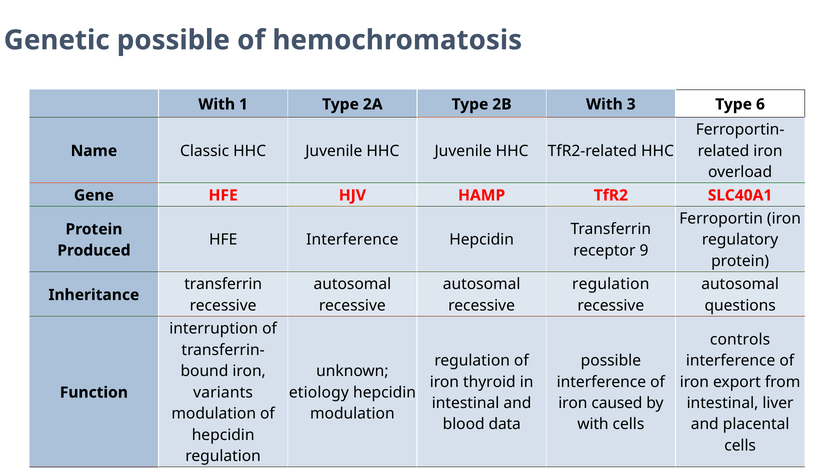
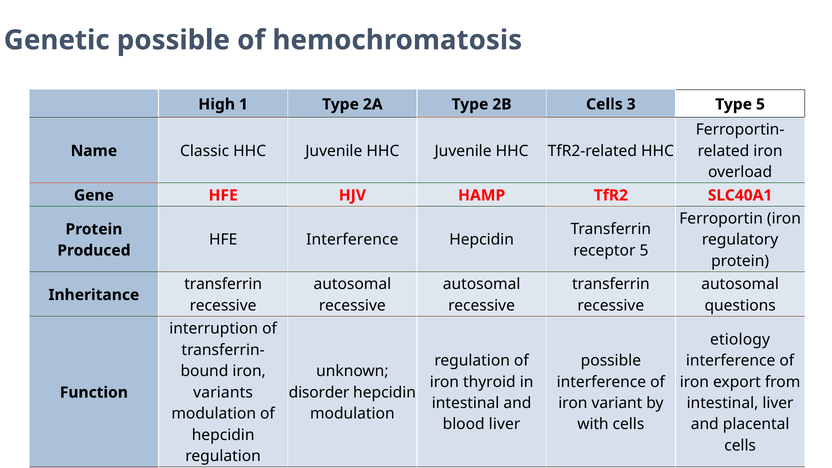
With: With -> High (217, 104)
2B With: With -> Cells (604, 104)
Type 6: 6 -> 5 (760, 104)
receptor 9: 9 -> 5 (644, 250)
regulation: regulation -> transferrin (611, 284)
controls: controls -> etiology (740, 339)
etiology: etiology -> disorder (319, 392)
caused: caused -> variant (617, 403)
blood data: data -> liver (505, 424)
